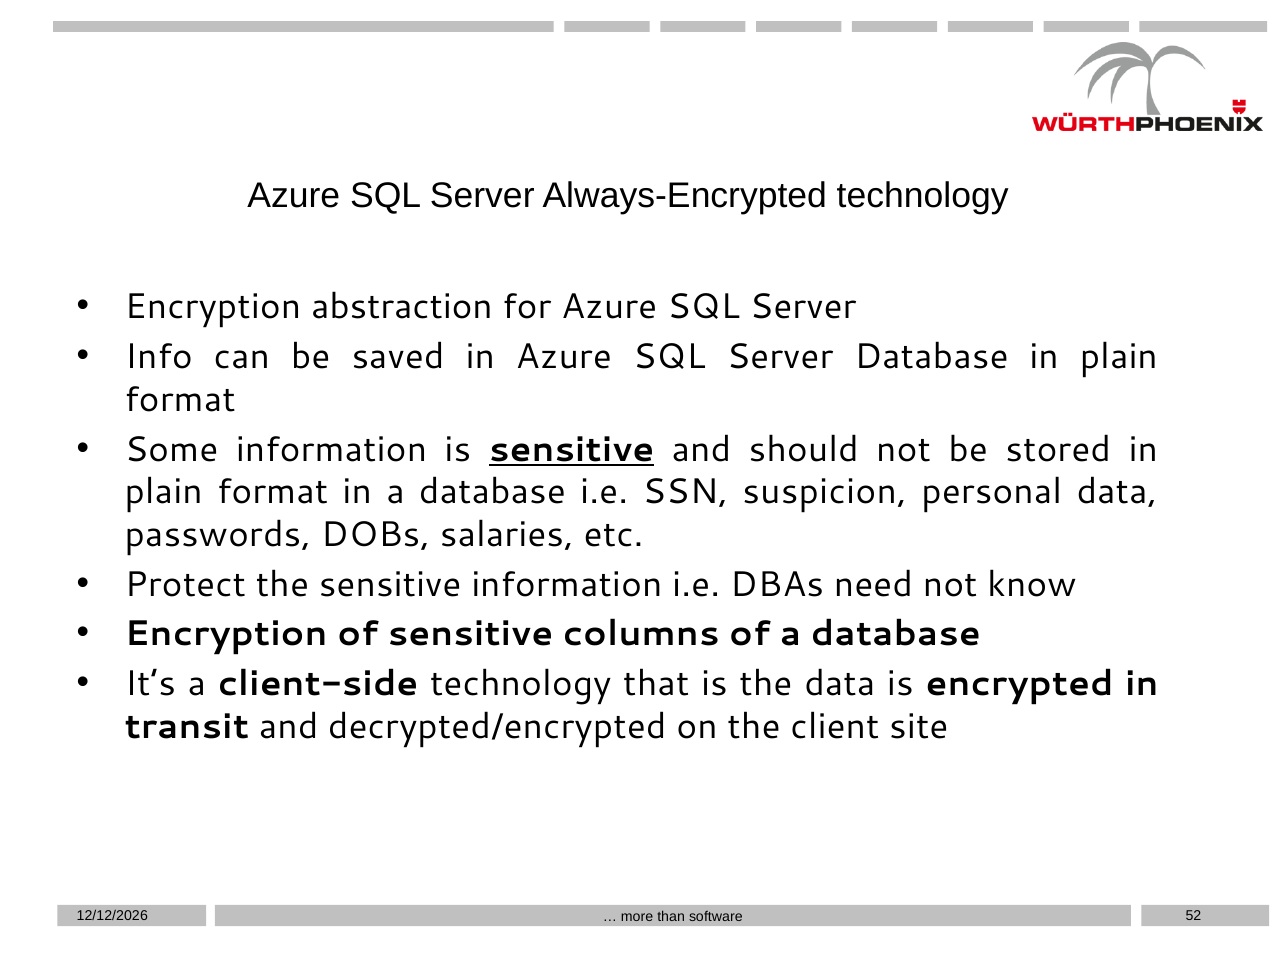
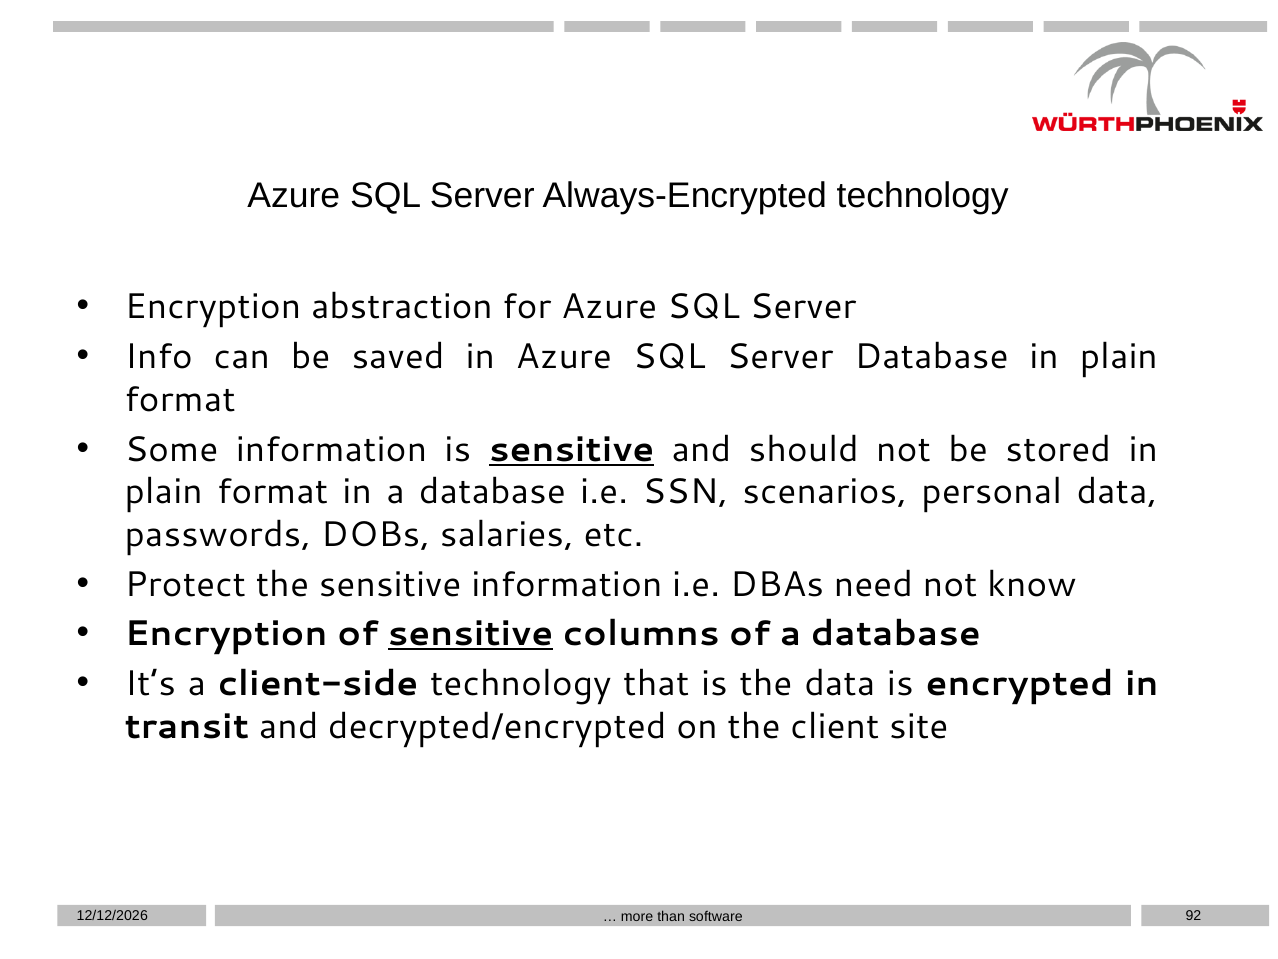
suspicion: suspicion -> scenarios (825, 492)
sensitive underline: none -> present (471, 634)
52: 52 -> 92 (1193, 915)
